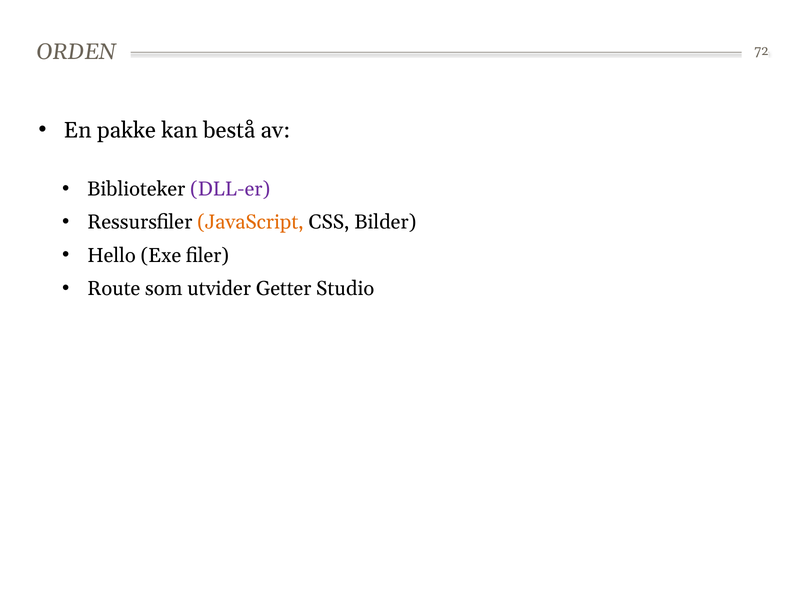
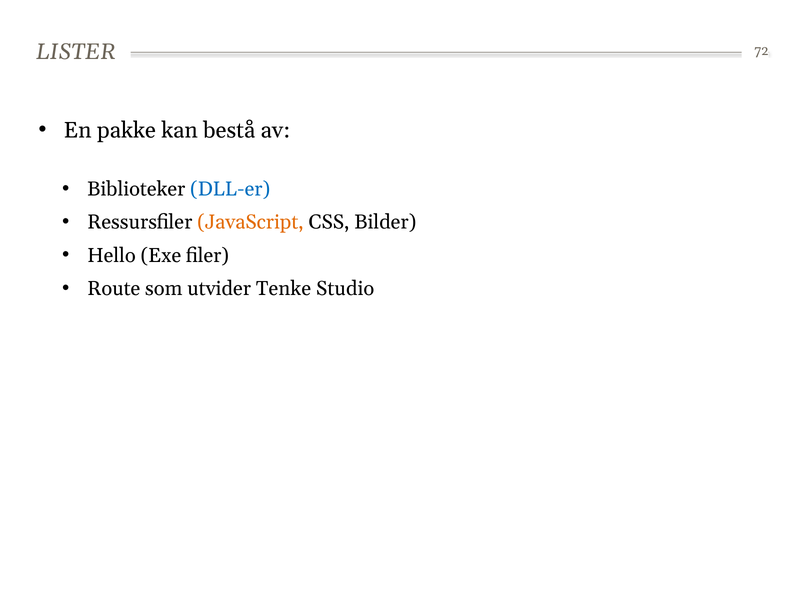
ORDEN: ORDEN -> LISTER (76, 52)
DLL-er colour: purple -> blue (230, 189)
Getter: Getter -> Tenke (284, 288)
